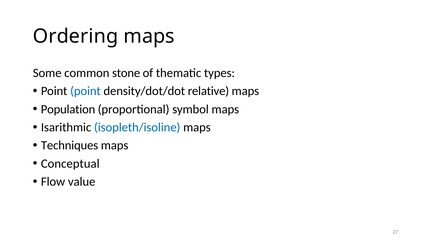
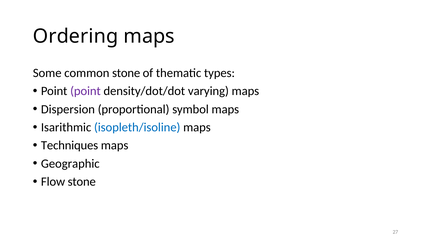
point colour: blue -> purple (85, 91)
relative: relative -> varying (208, 91)
Population: Population -> Dispersion (68, 109)
Conceptual: Conceptual -> Geographic (70, 163)
Flow value: value -> stone (82, 181)
